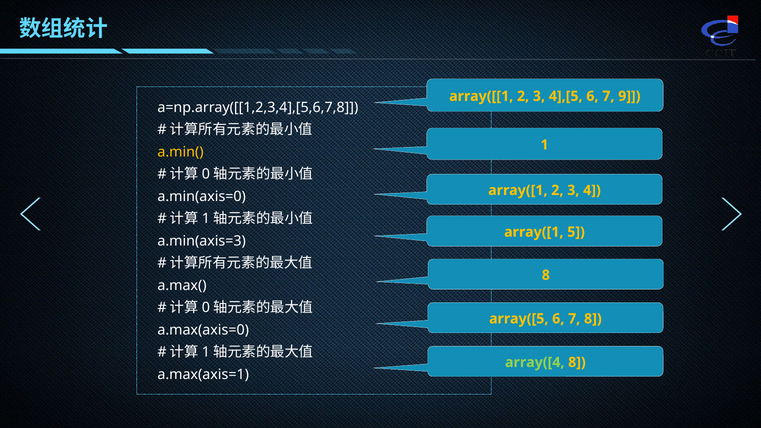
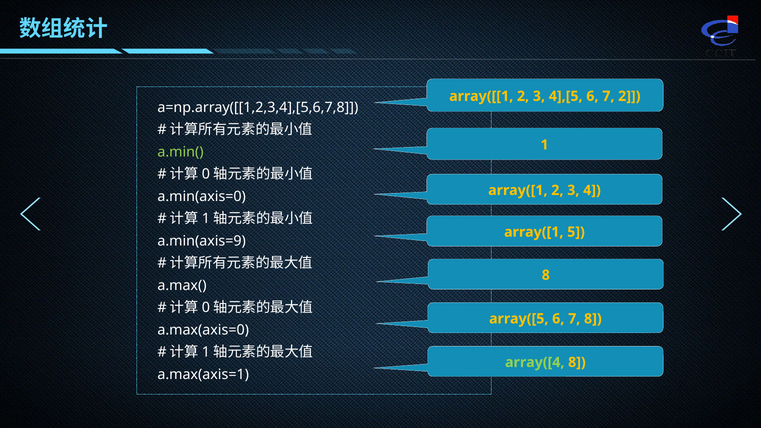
7 9: 9 -> 2 (629, 96)
a.min( colour: yellow -> light green (180, 152)
a.min(axis=3: a.min(axis=3 -> a.min(axis=9 (202, 241)
